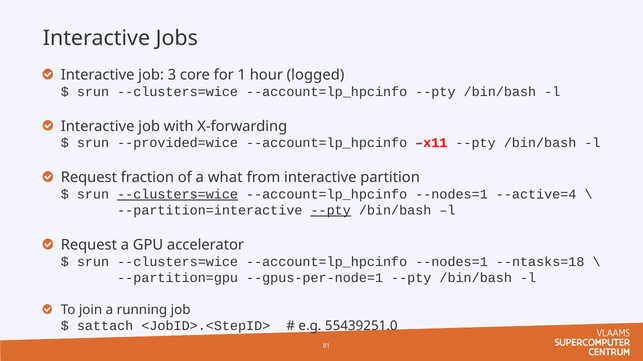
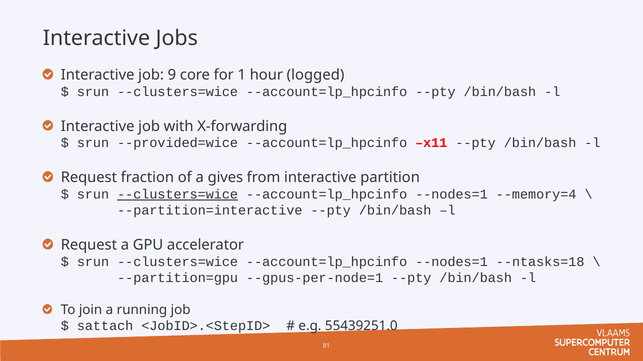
3: 3 -> 9 (172, 75)
what: what -> gives (225, 178)
--active=4: --active=4 -> --memory=4 (536, 195)
--pty underline: present -> none (331, 211)
